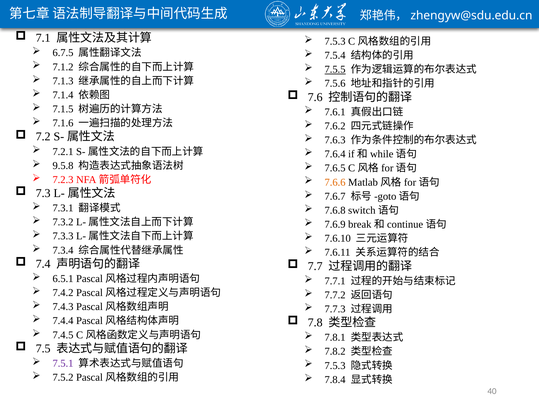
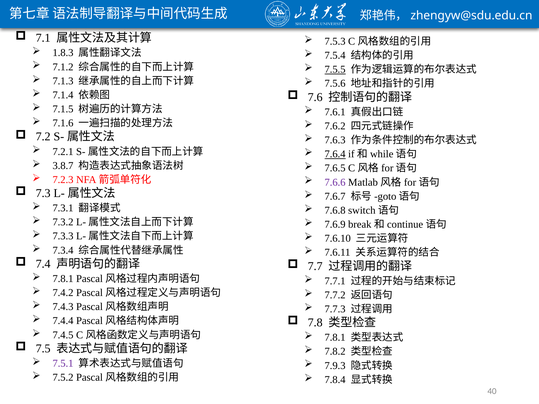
6.7.5: 6.7.5 -> 1.8.3 (63, 53)
7.6.4 underline: none -> present (335, 154)
9.5.8: 9.5.8 -> 3.8.7 (63, 166)
7.6.6 colour: orange -> purple (335, 182)
6.5.1: 6.5.1 -> 7.8.1 (63, 279)
7.5.3: 7.5.3 -> 7.9.3 (335, 366)
